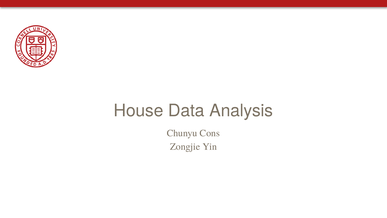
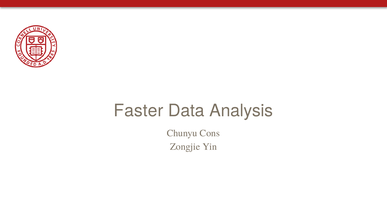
House: House -> Faster (138, 111)
